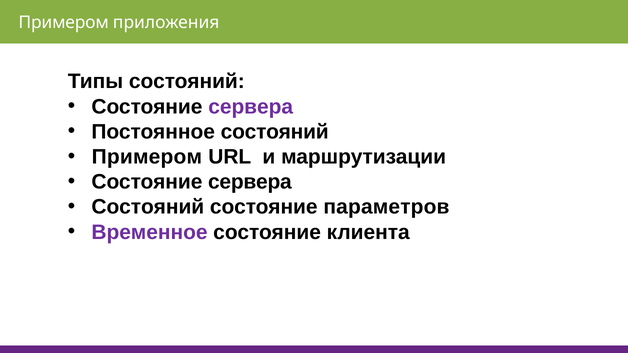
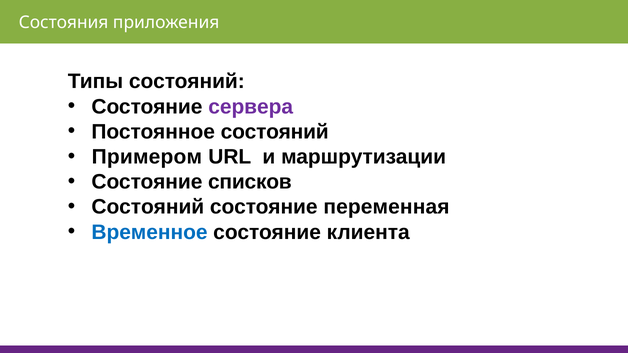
Примером: Примером -> Состояния (64, 23)
сервера: сервера -> списков (250, 182)
параметров: параметров -> переменная (386, 207)
Временное colour: purple -> blue (149, 232)
